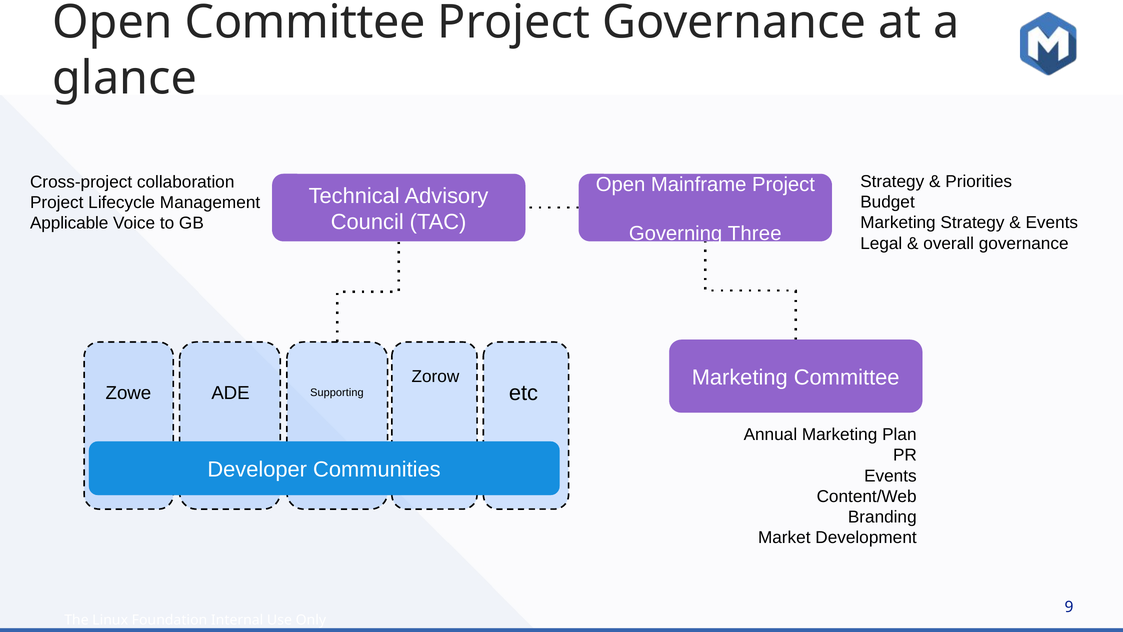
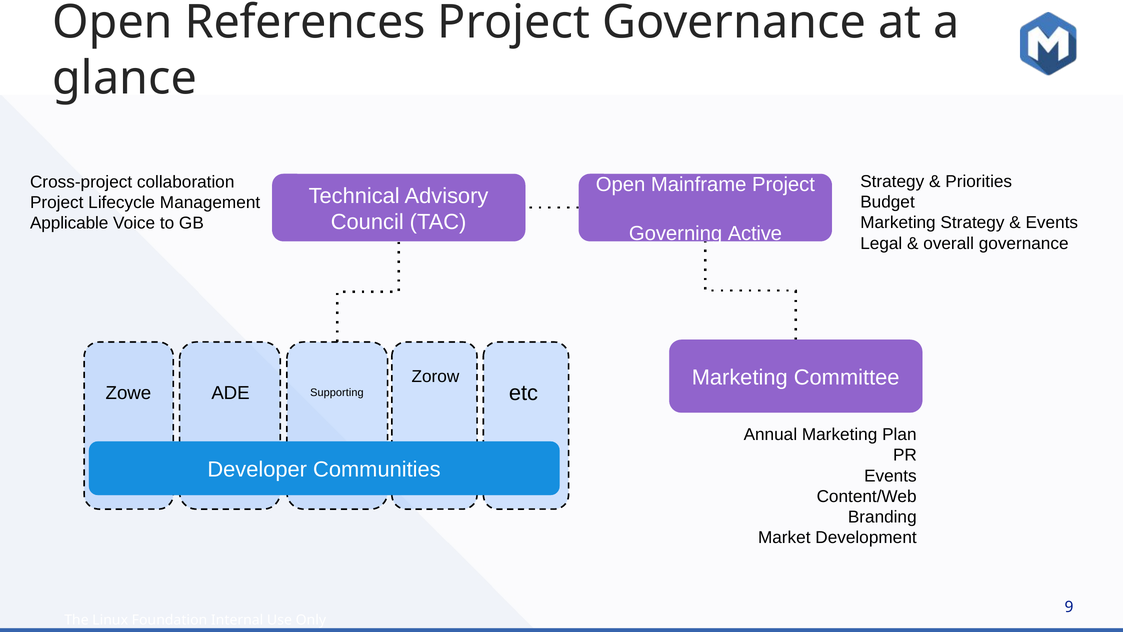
Open Committee: Committee -> References (305, 22)
Three: Three -> Active (755, 233)
